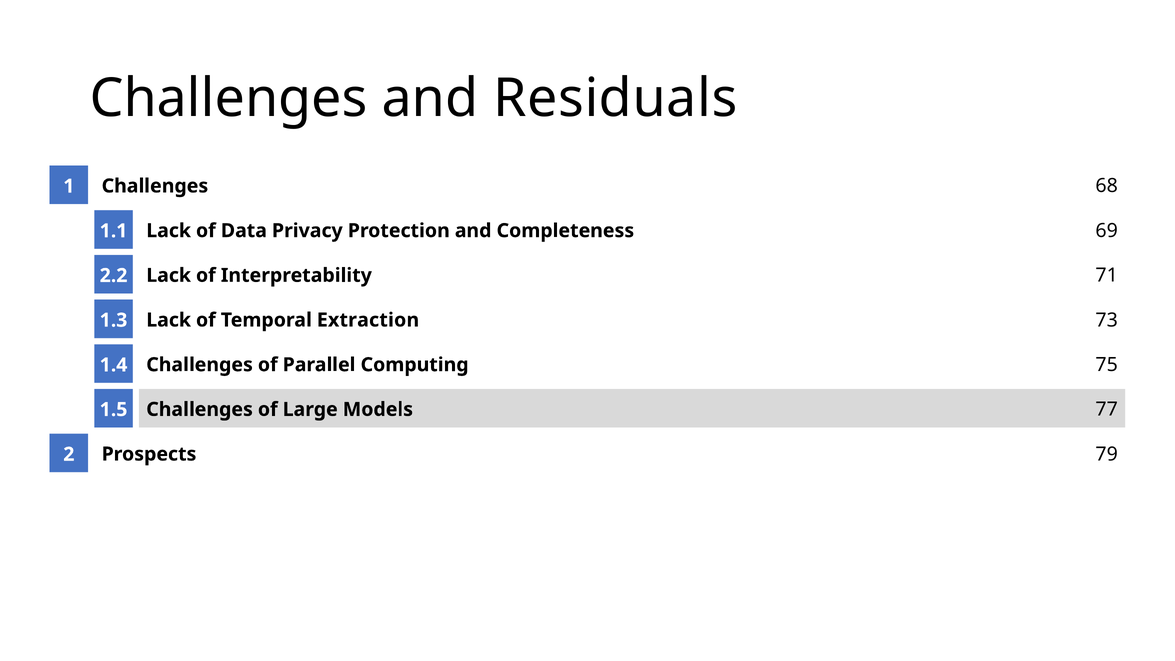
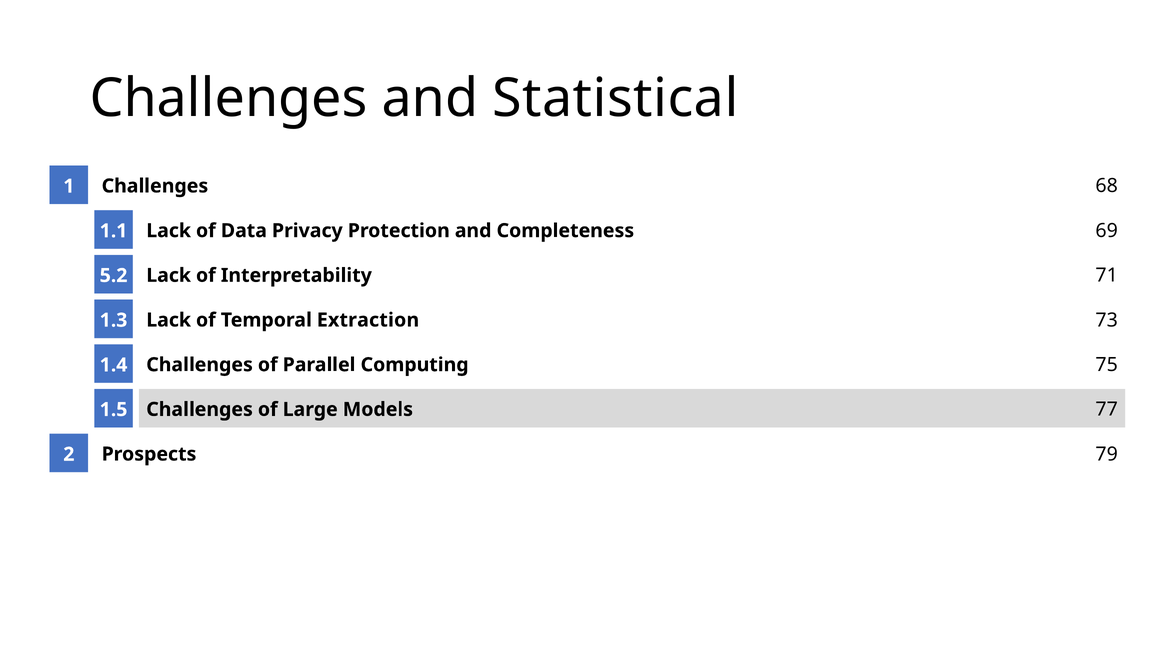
Residuals: Residuals -> Statistical (615, 99)
2.2: 2.2 -> 5.2 (114, 276)
